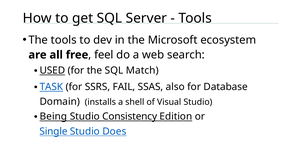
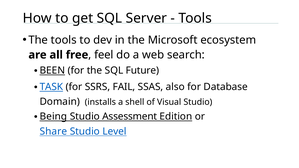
USED: USED -> BEEN (52, 70)
Match: Match -> Future (142, 70)
Consistency: Consistency -> Assessment (130, 117)
Single: Single -> Share (53, 131)
Does: Does -> Level (114, 131)
